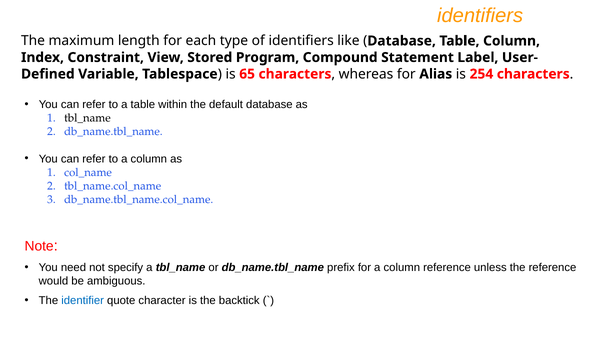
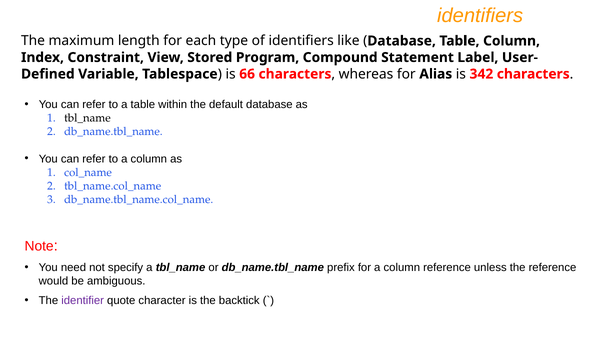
65: 65 -> 66 (247, 74)
254: 254 -> 342 (481, 74)
identifier colour: blue -> purple (83, 301)
